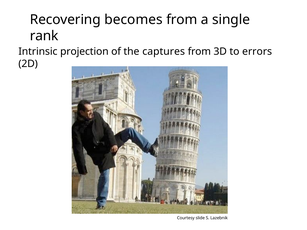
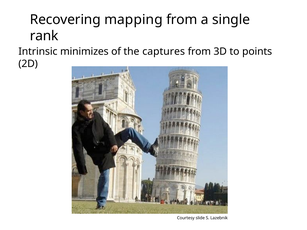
becomes: becomes -> mapping (133, 20)
projection: projection -> minimizes (84, 51)
errors: errors -> points (257, 51)
